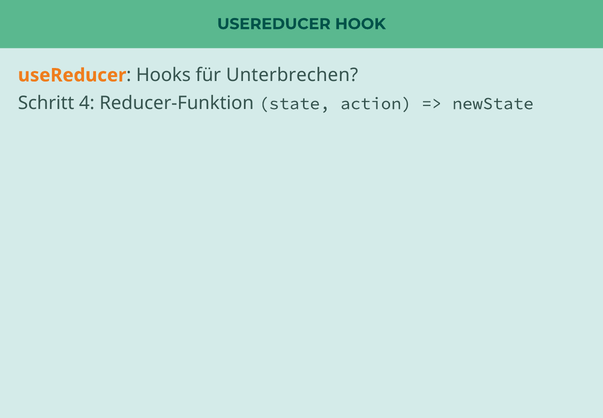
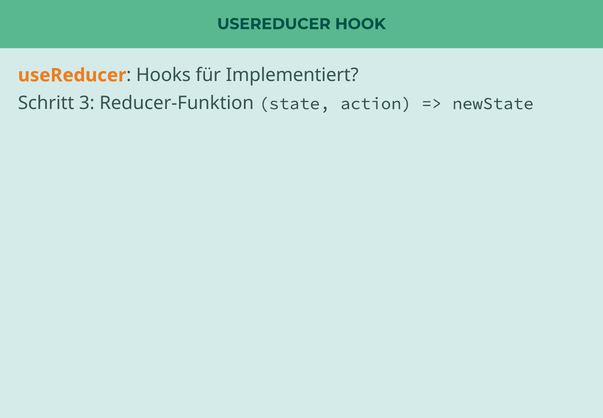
Unterbrechen: Unterbrechen -> Implementiert (292, 75)
4: 4 -> 3 (87, 103)
